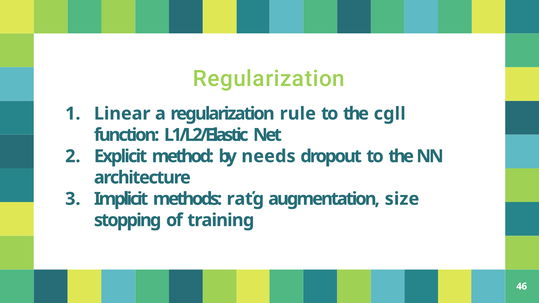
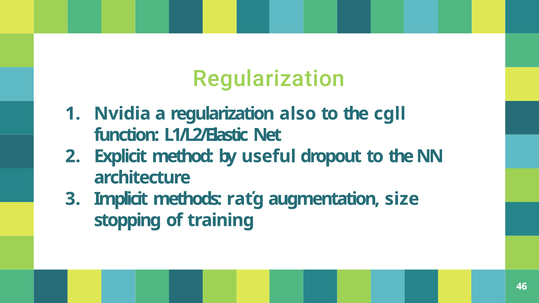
Linear: Linear -> Nvidia (122, 114)
rule: rule -> also (298, 114)
needs: needs -> useful (269, 156)
